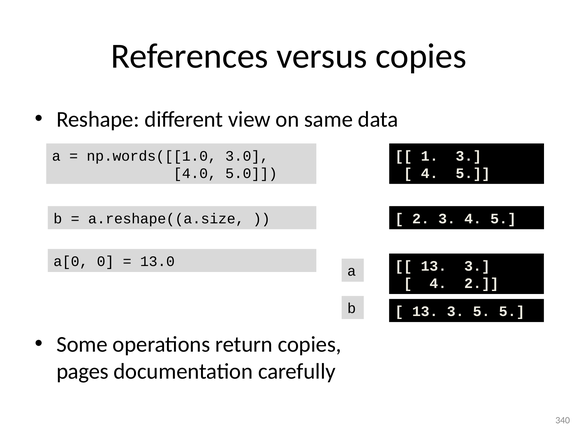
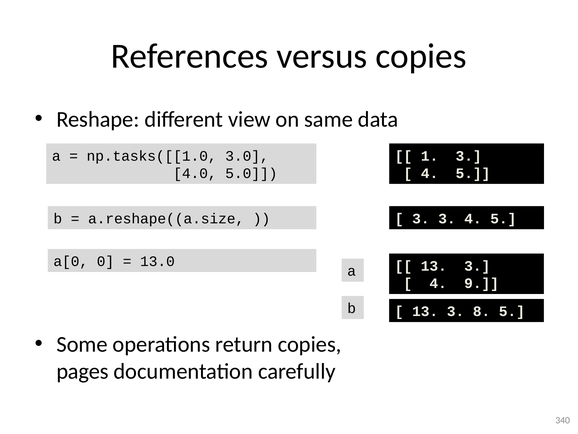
np.words([[1.0: np.words([[1.0 -> np.tasks([[1.0 (152, 156)
2: 2 -> 3 (421, 218)
4 2: 2 -> 9 (482, 283)
3 5: 5 -> 8 (482, 311)
